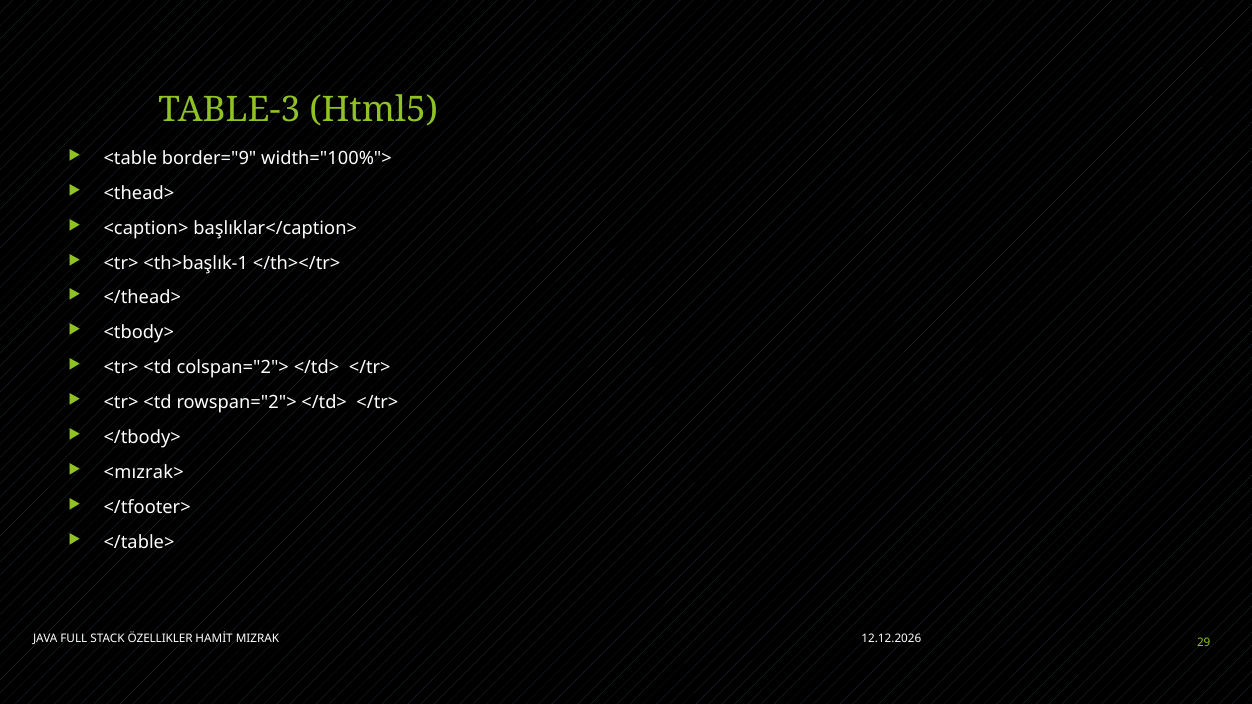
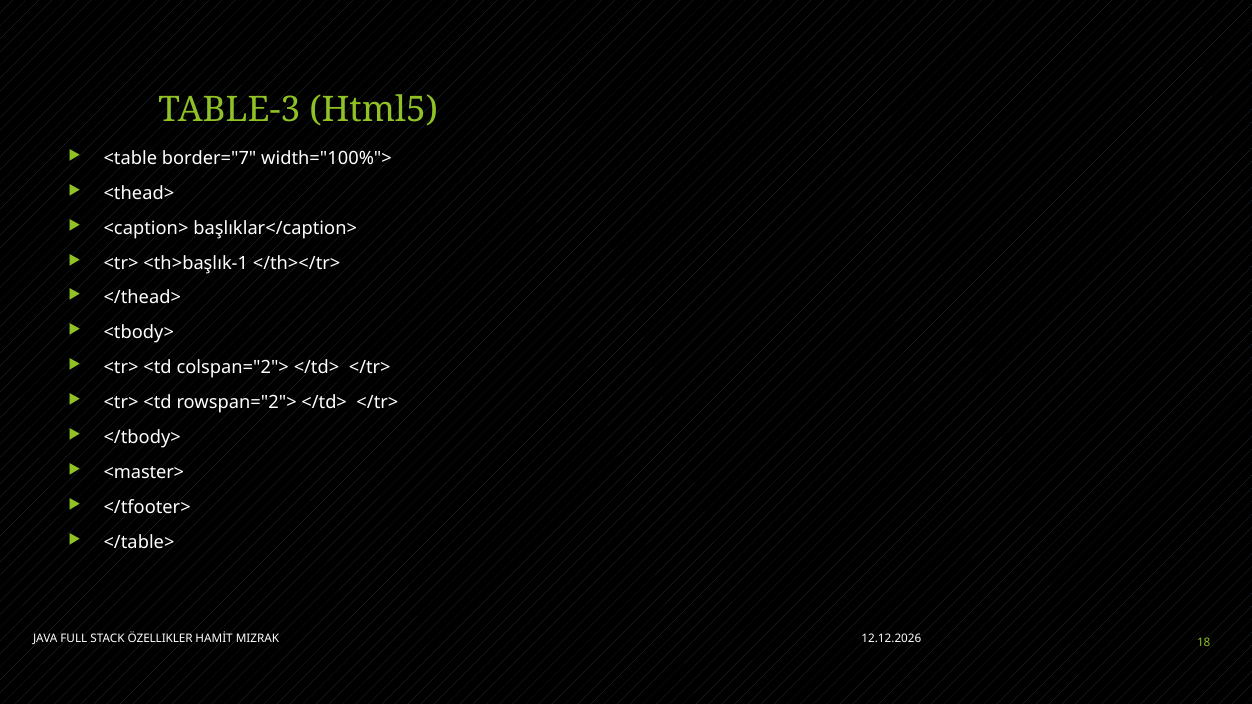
border="9: border="9 -> border="7 (209, 158)
<mızrak>: <mızrak> -> <master> (144, 473)
29: 29 -> 18 (1204, 643)
